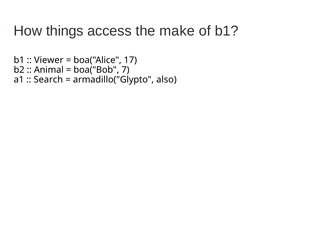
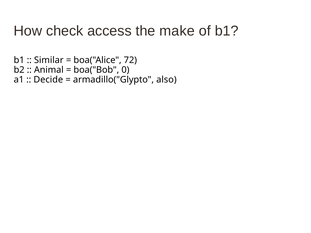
things: things -> check (65, 31)
Viewer: Viewer -> Similar (49, 60)
17: 17 -> 72 (130, 60)
7: 7 -> 0 (125, 70)
Search: Search -> Decide (48, 80)
